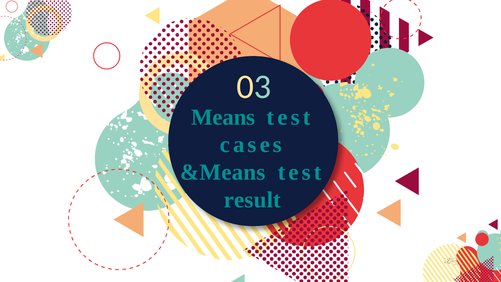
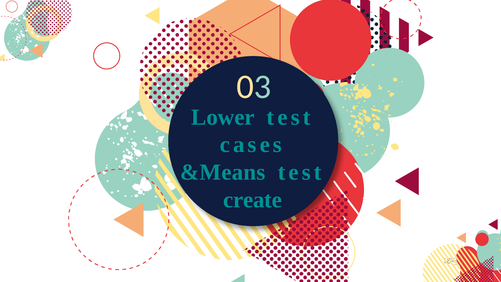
Means: Means -> Lower (223, 117)
result: result -> create (253, 200)
